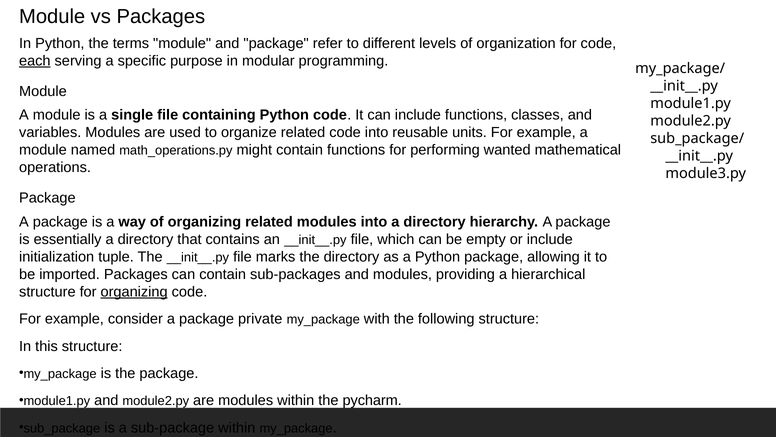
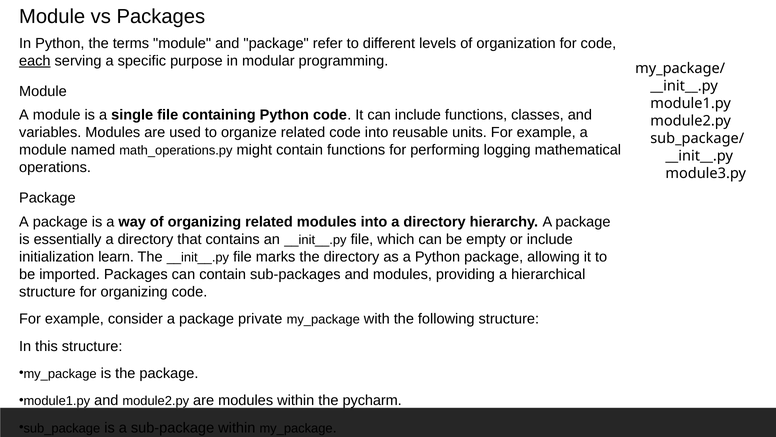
wanted: wanted -> logging (507, 150)
tuple: tuple -> learn (116, 257)
organizing underline: present -> none (134, 292)
